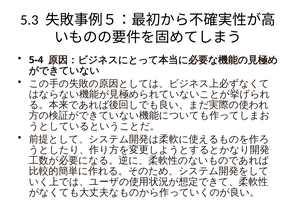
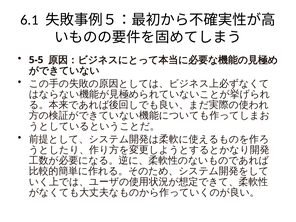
5.3: 5.3 -> 6.1 (29, 20)
5-4: 5-4 -> 5-5 (36, 60)
